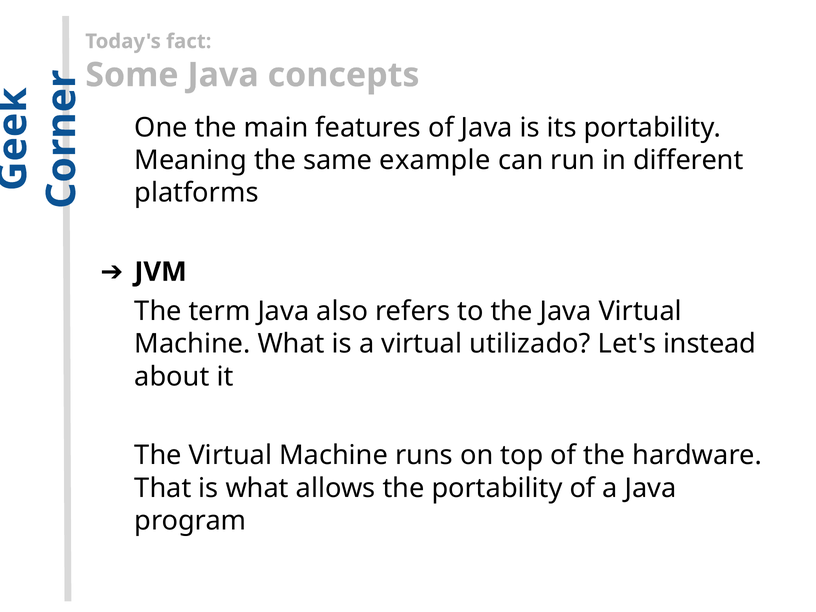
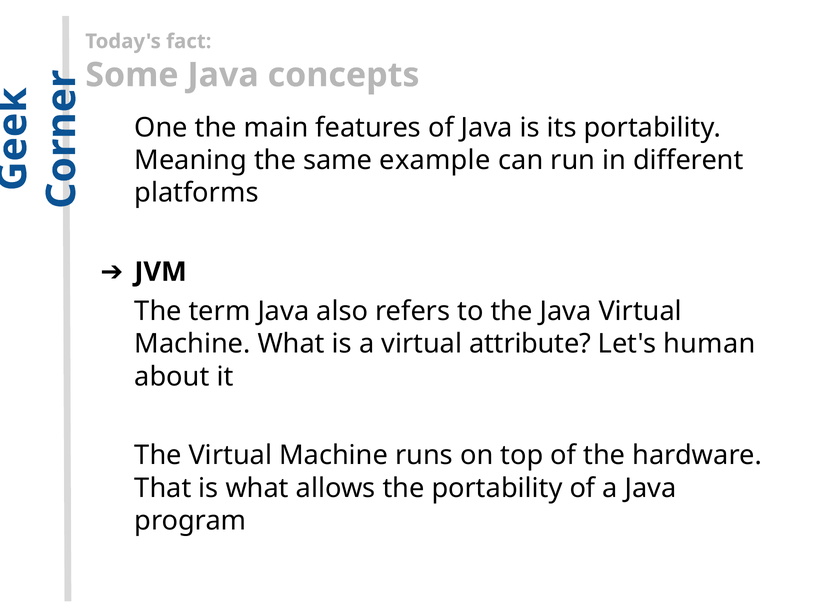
utilizado: utilizado -> attribute (530, 344)
instead: instead -> human (709, 344)
